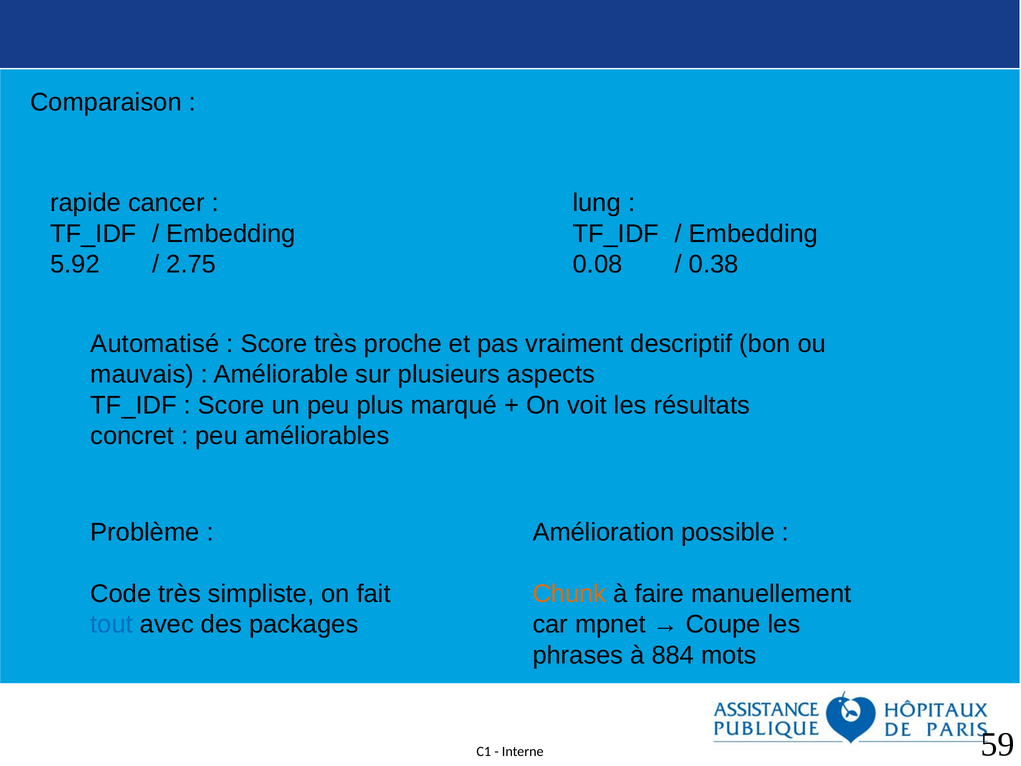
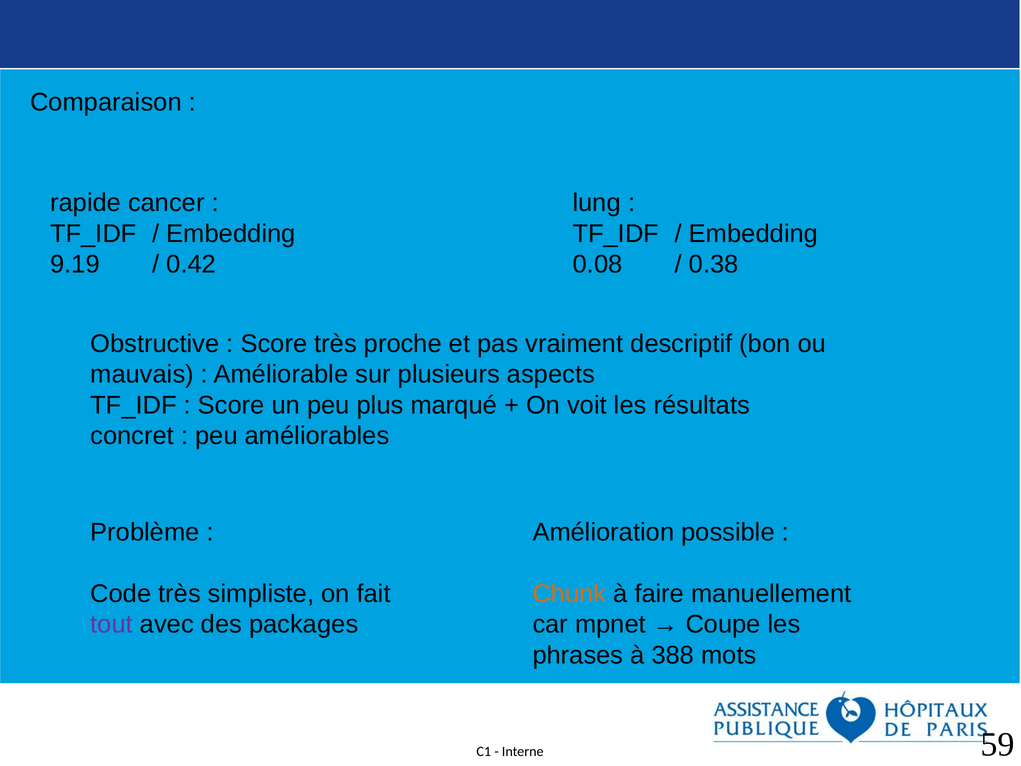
5.92: 5.92 -> 9.19 (75, 264)
2.75: 2.75 -> 0.42 (191, 264)
Automatisé: Automatisé -> Obstructive (155, 344)
tout colour: blue -> purple (112, 624)
884: 884 -> 388 (673, 655)
